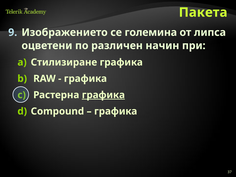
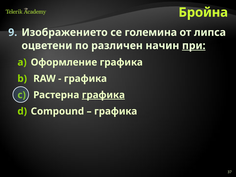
Пакета: Пакета -> Бройна (203, 12)
при underline: none -> present (194, 46)
Стилизиране: Стилизиране -> Оформление (64, 62)
